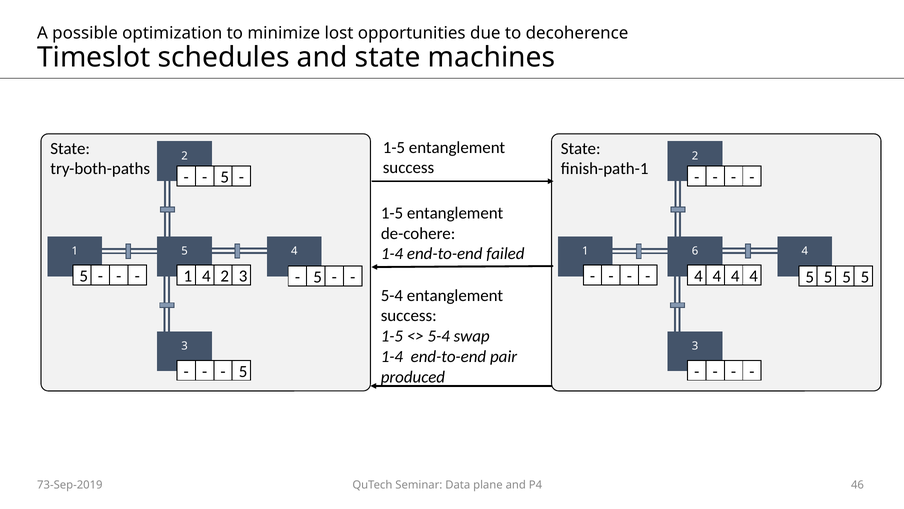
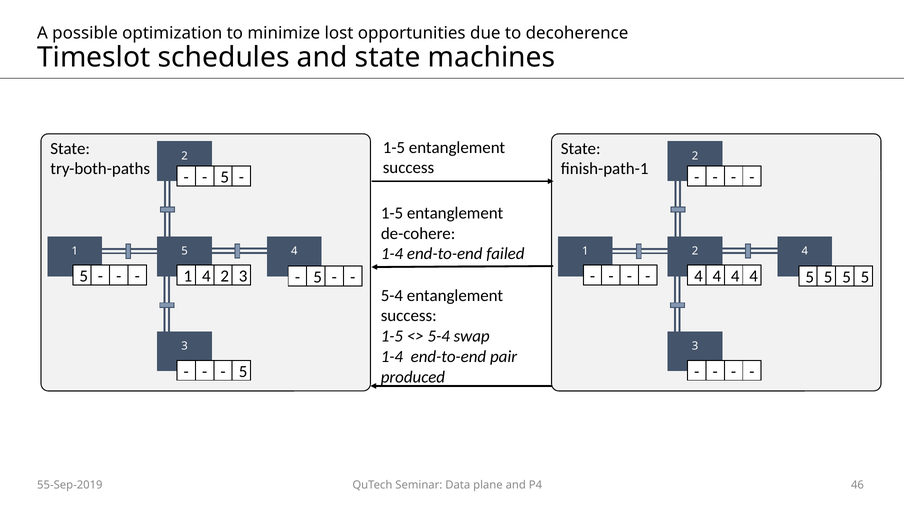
1 6: 6 -> 2 (695, 251)
73-Sep-2019: 73-Sep-2019 -> 55-Sep-2019 (70, 485)
